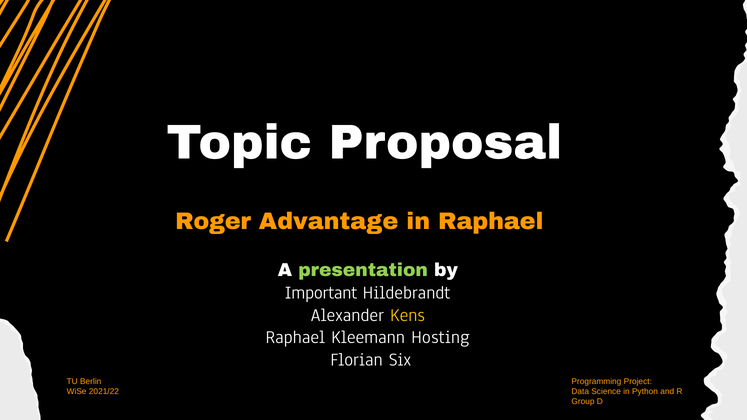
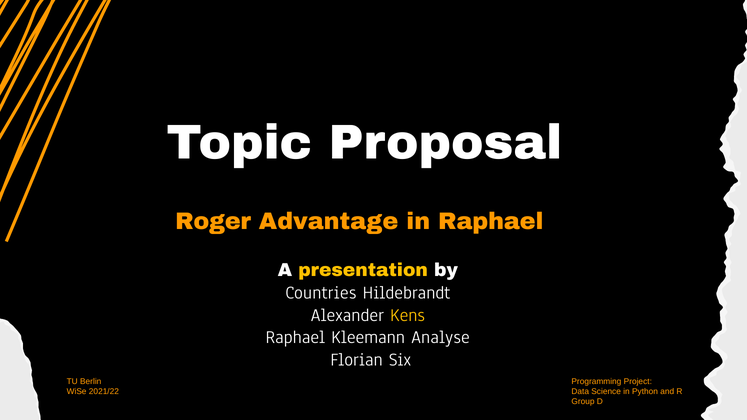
presentation colour: light green -> yellow (363, 270)
Important: Important -> Countries (321, 293)
Hosting: Hosting -> Analyse (440, 337)
